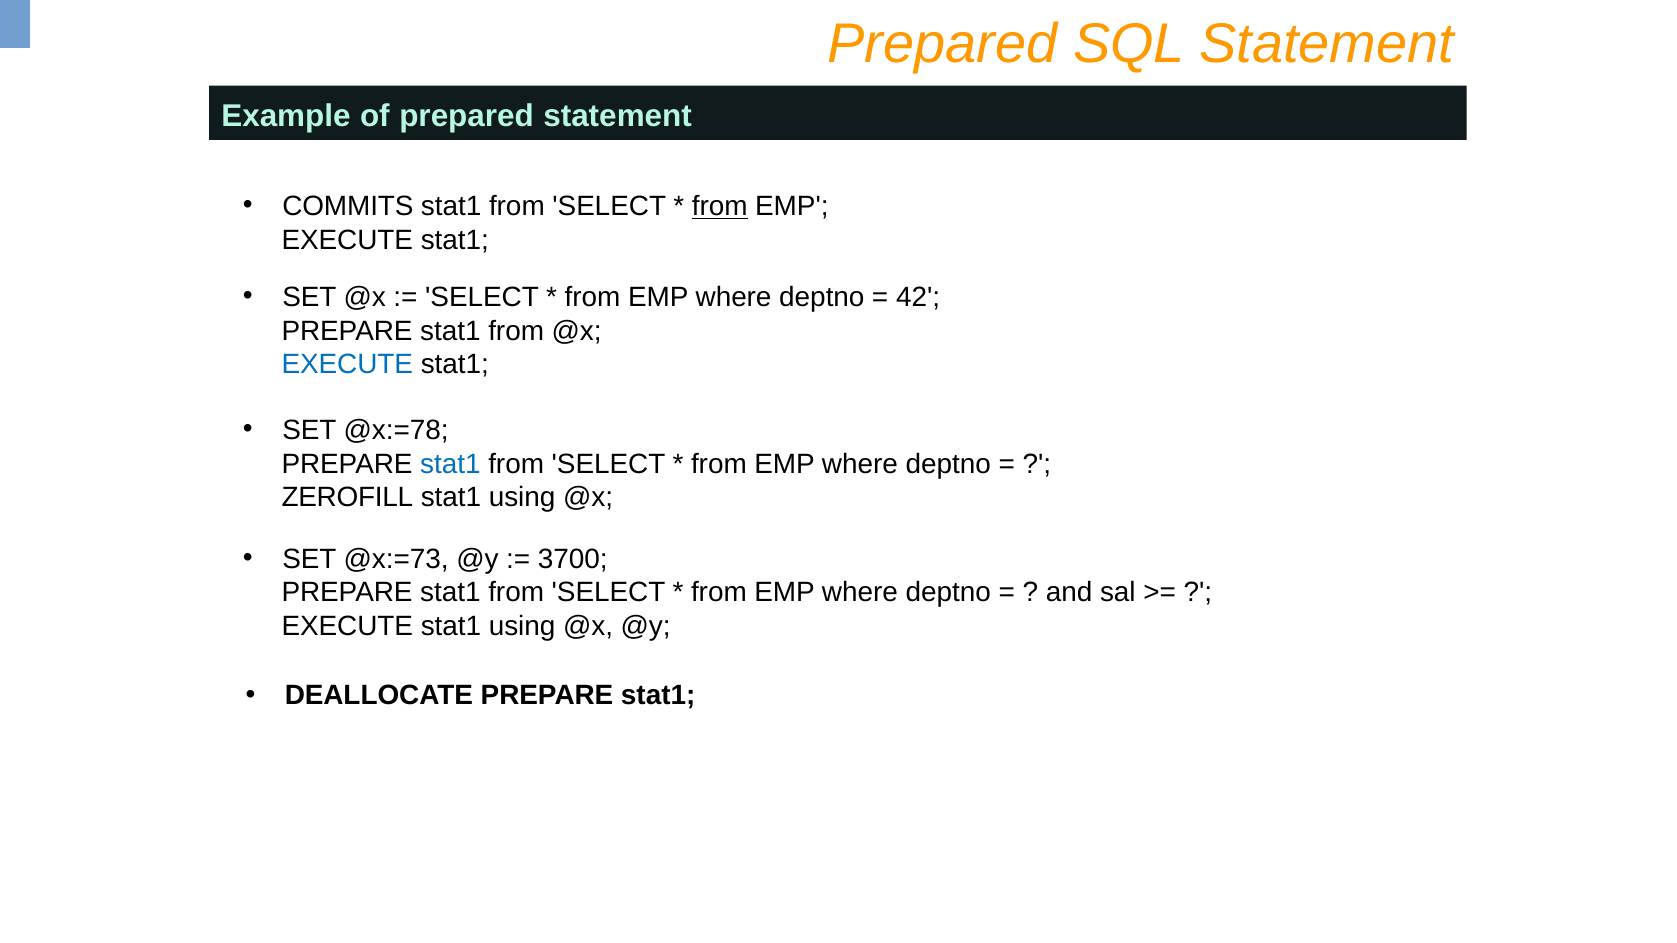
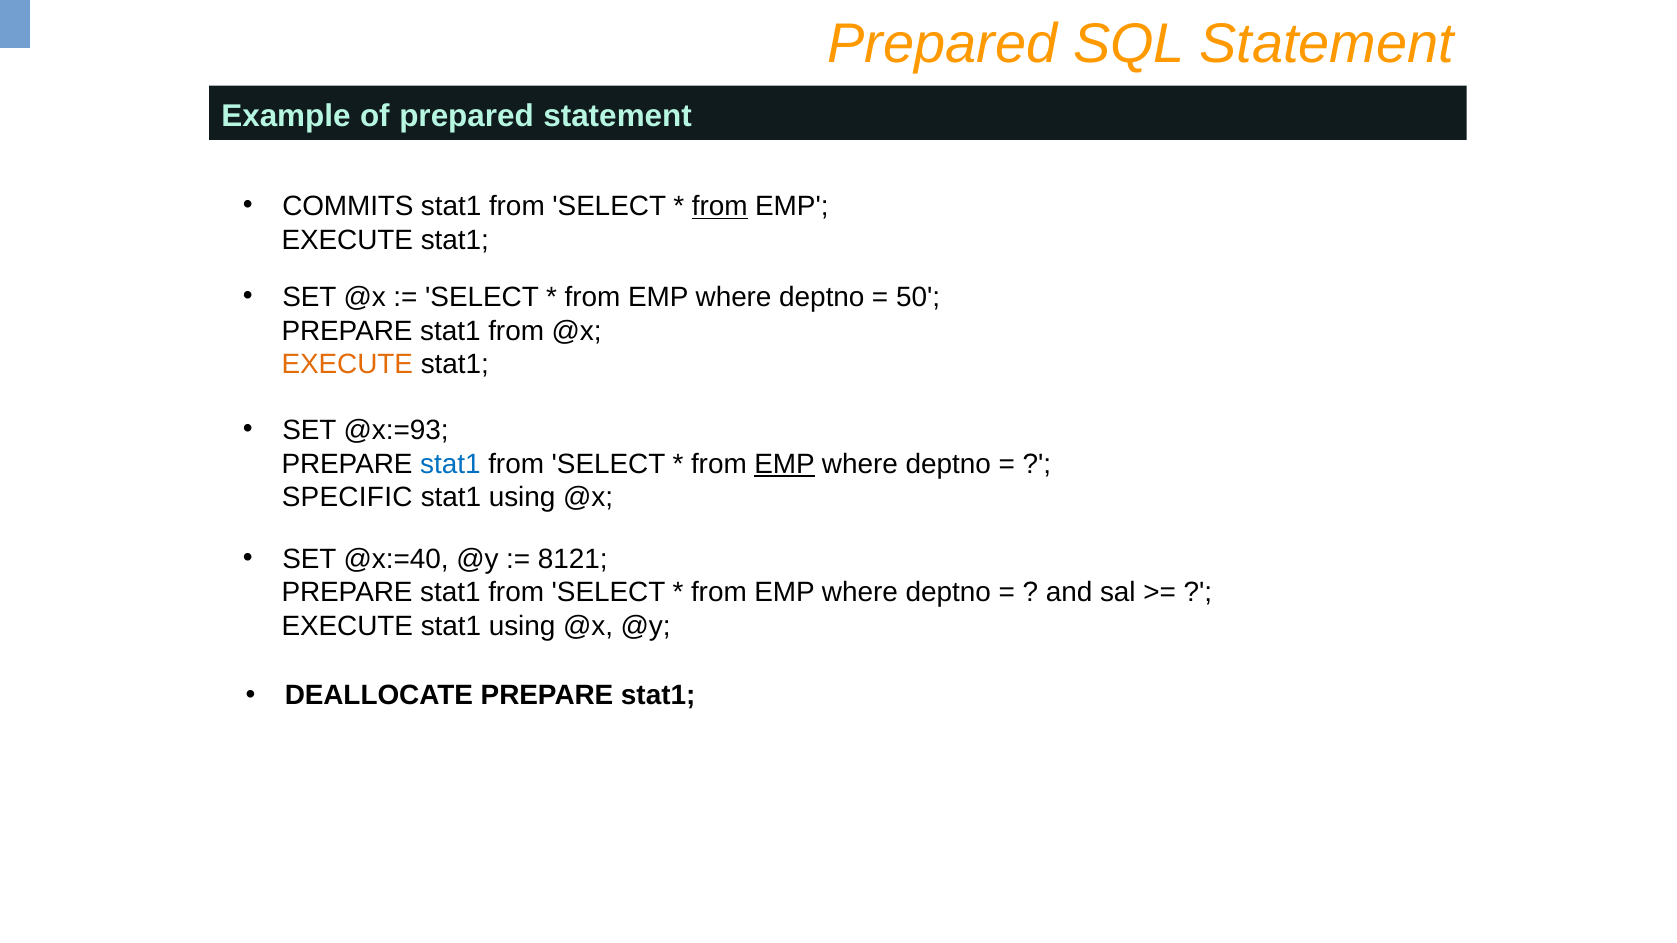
42: 42 -> 50 (918, 297)
EXECUTE colour: blue -> orange (347, 364)
@x:=78: @x:=78 -> @x:=93 (396, 430)
EMP underline: none -> present (785, 464)
ZEROFILL: ZEROFILL -> SPECIFIC (347, 497)
@x:=73: @x:=73 -> @x:=40 (396, 559)
3700: 3700 -> 8121 (573, 559)
